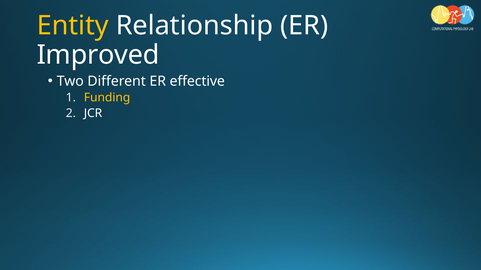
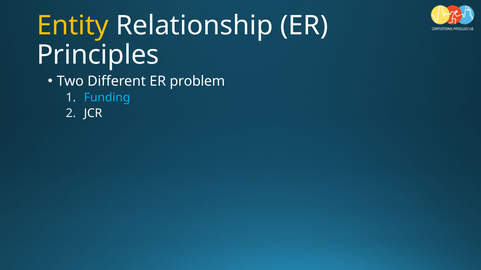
Improved: Improved -> Principles (98, 55)
effective: effective -> problem (197, 81)
Funding colour: yellow -> light blue (107, 98)
